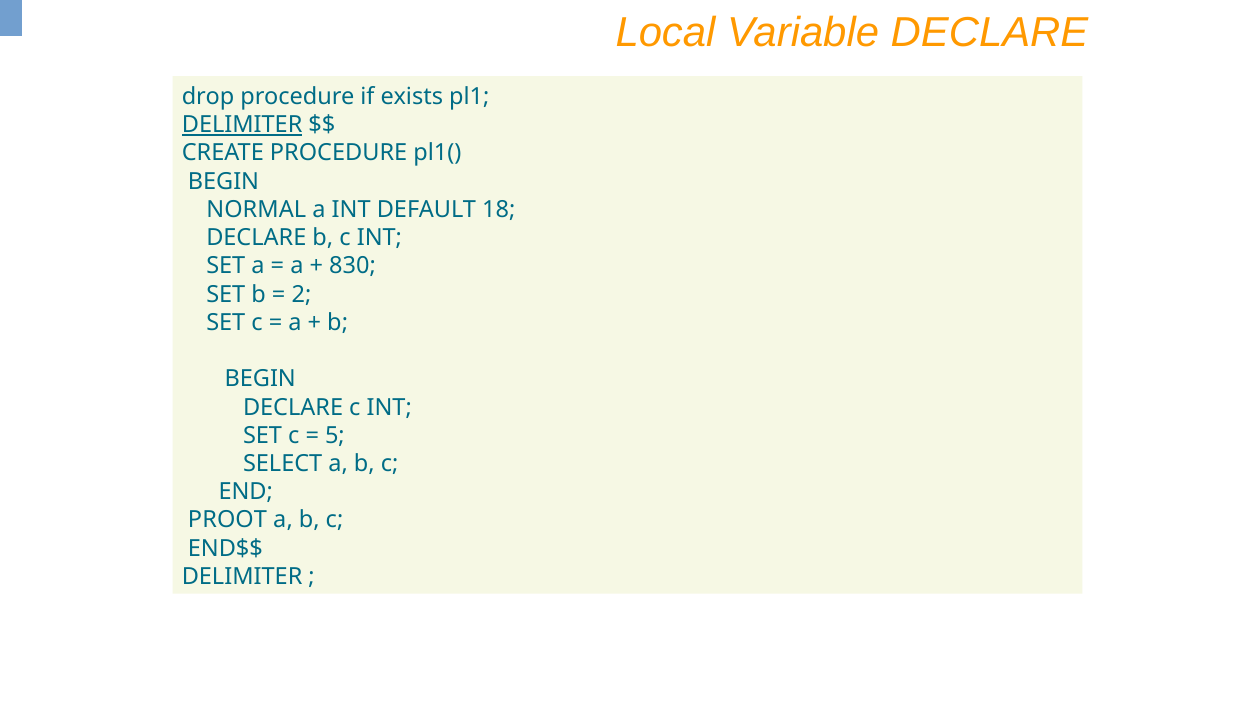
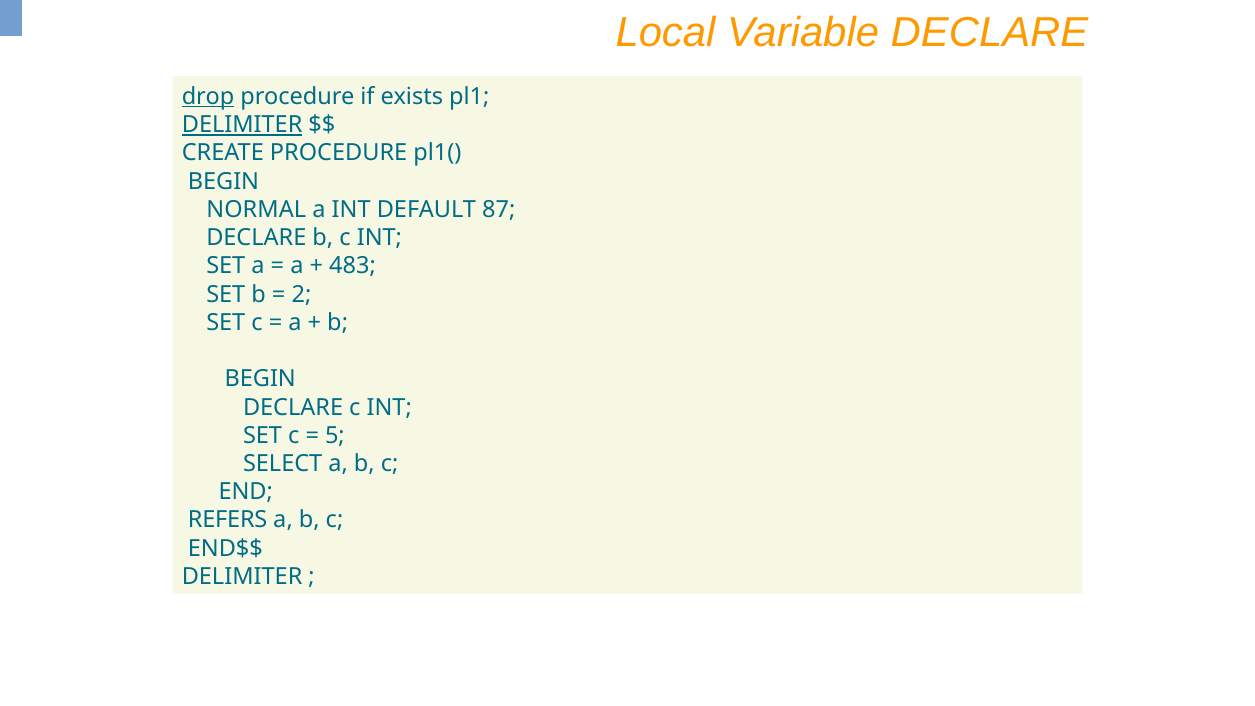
drop underline: none -> present (208, 97)
18: 18 -> 87 (499, 210)
830: 830 -> 483 (353, 266)
PROOT: PROOT -> REFERS (228, 520)
